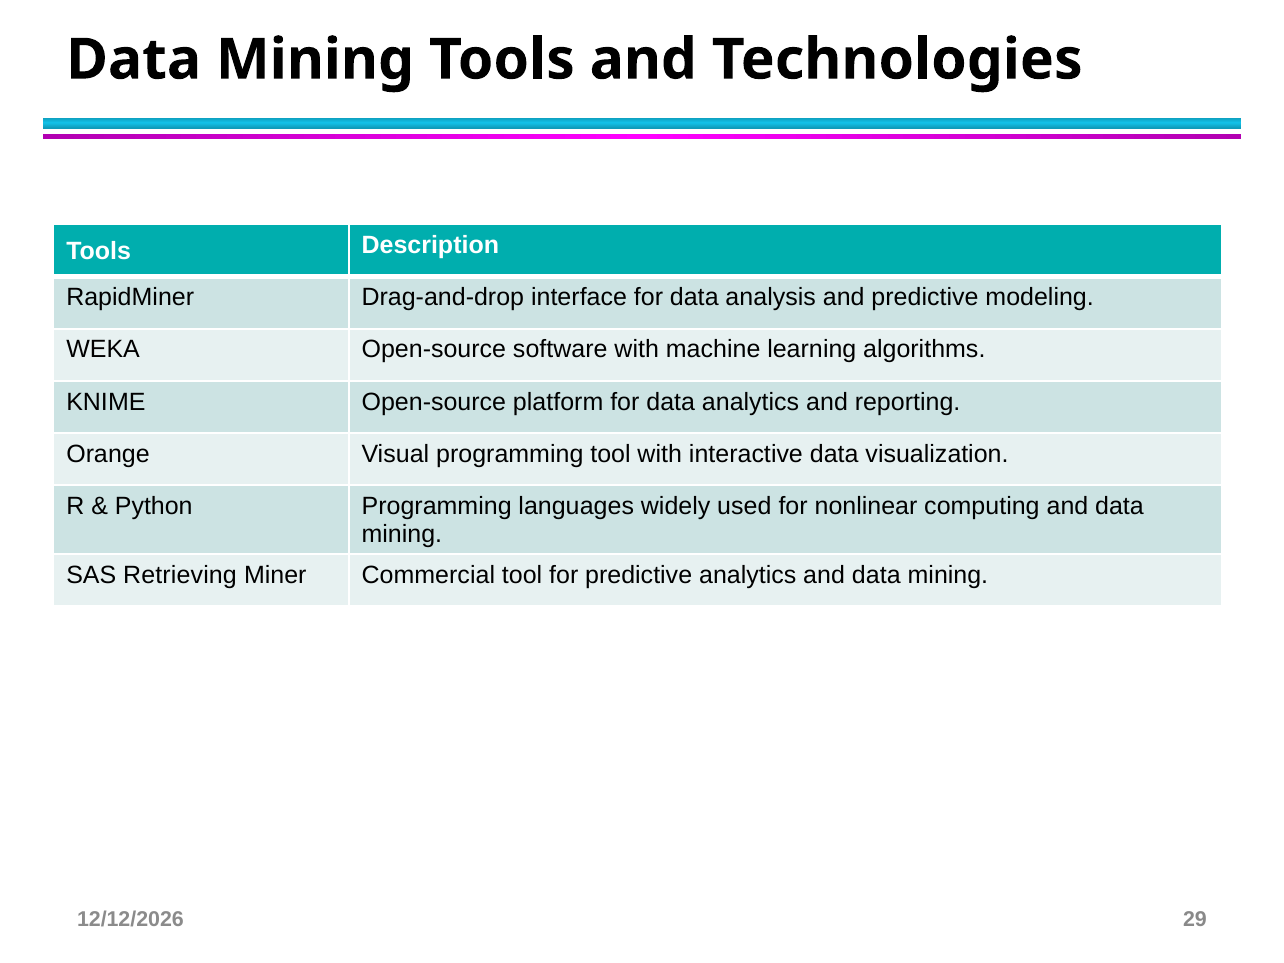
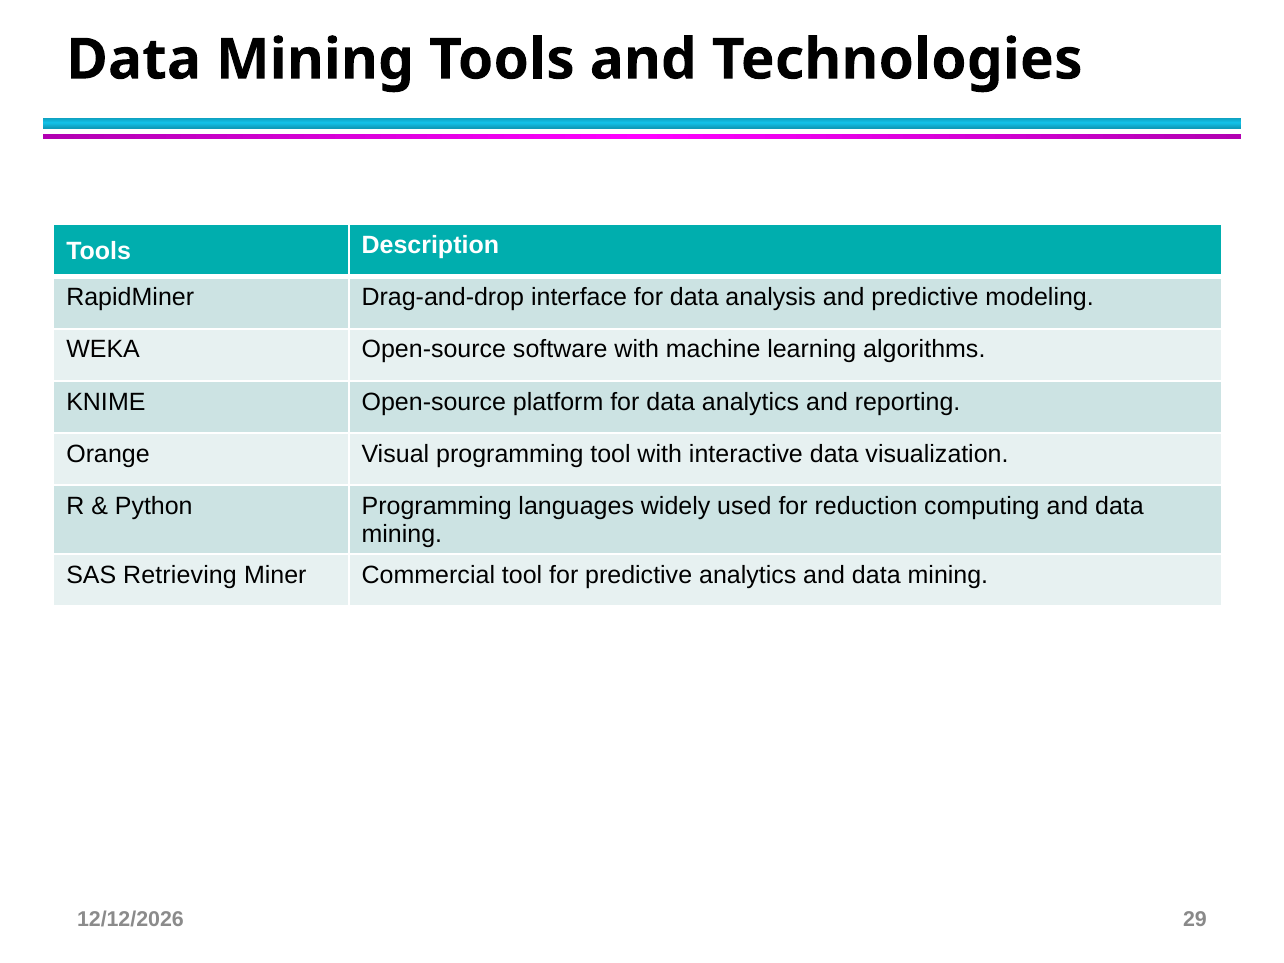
nonlinear: nonlinear -> reduction (866, 506)
